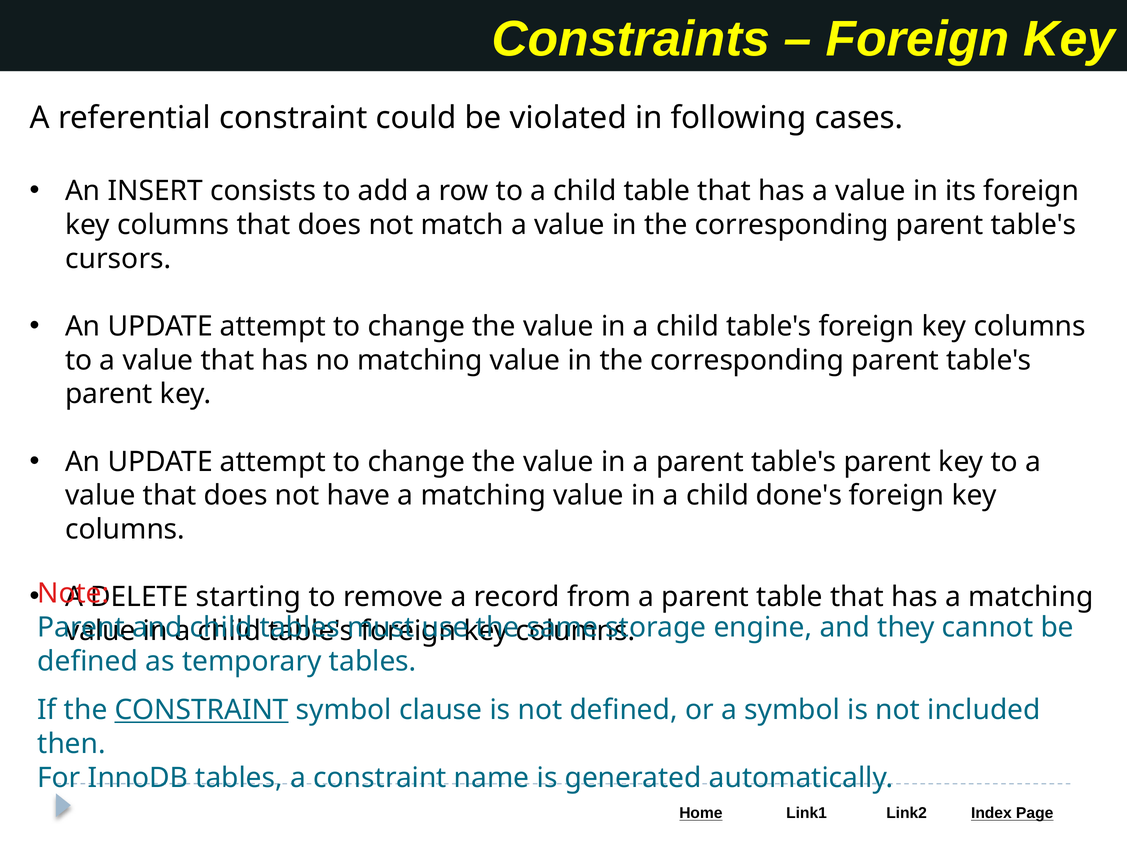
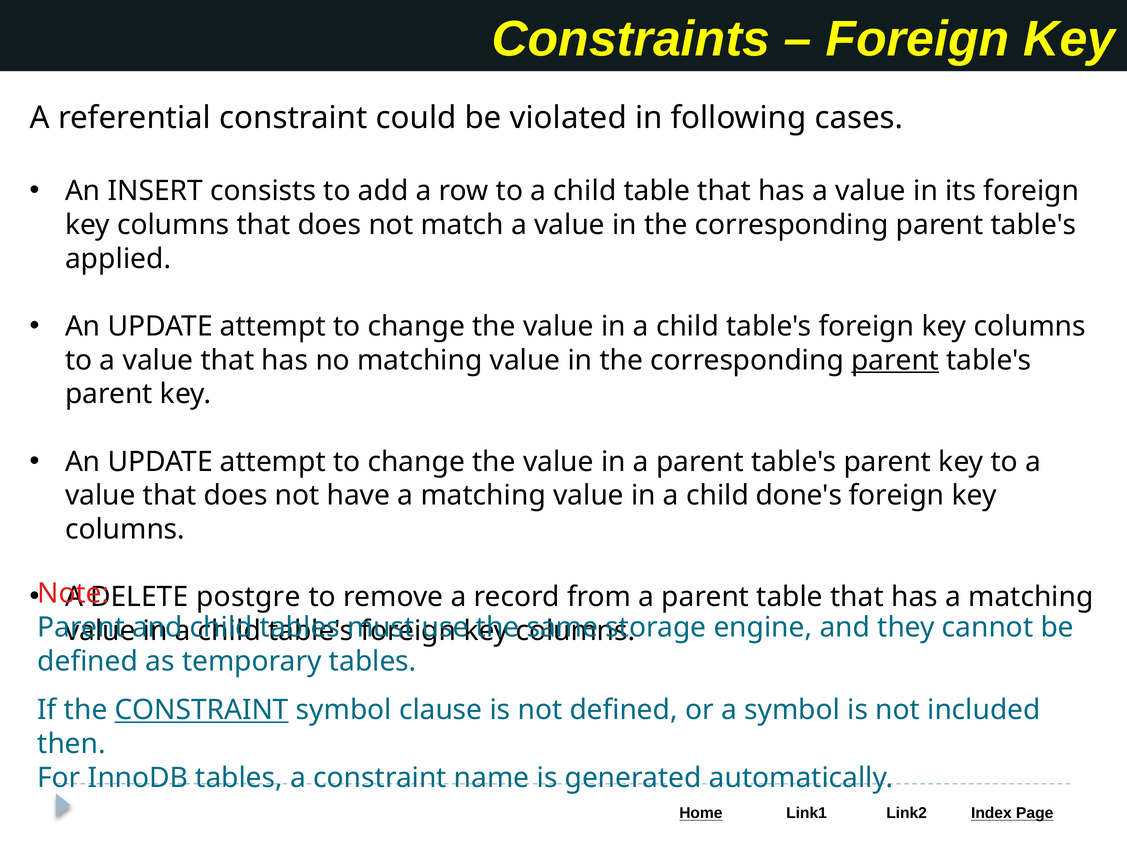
cursors: cursors -> applied (118, 258)
parent underline: none -> present (895, 360)
starting: starting -> postgre (248, 597)
